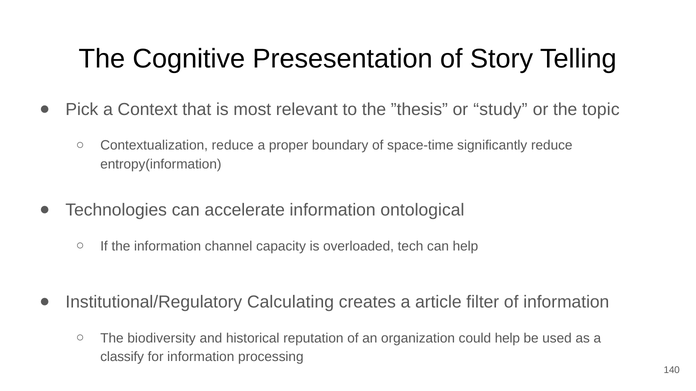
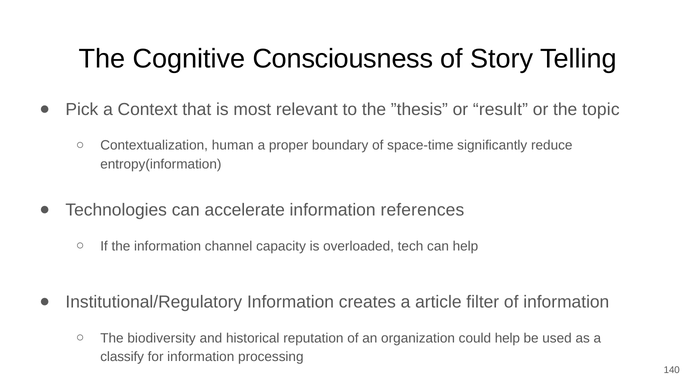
Presesentation: Presesentation -> Consciousness (343, 59)
study: study -> result (500, 109)
Contextualization reduce: reduce -> human (233, 146)
ontological: ontological -> references (422, 210)
Institutional/Regulatory Calculating: Calculating -> Information (291, 302)
